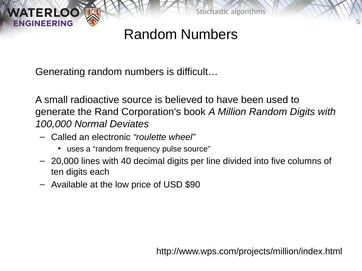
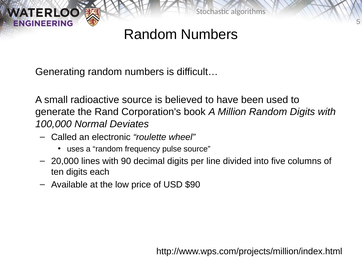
40: 40 -> 90 (126, 161)
